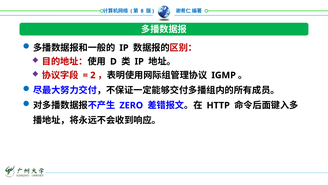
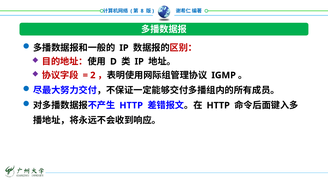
ZERO: ZERO -> HTTP (131, 105)
